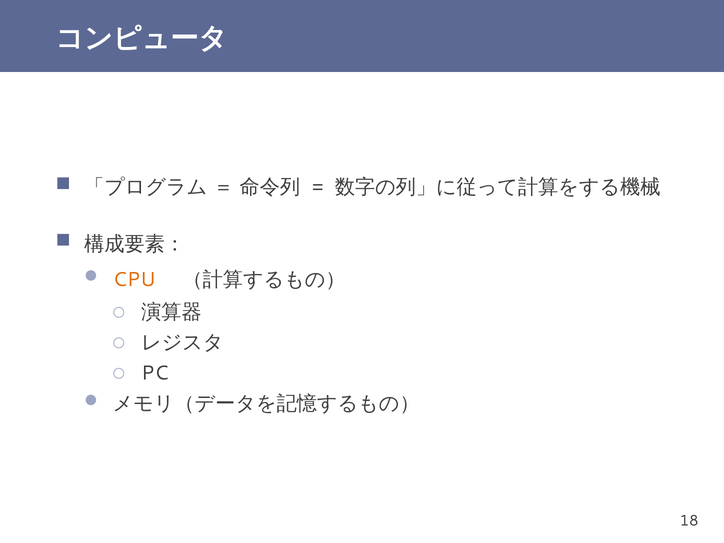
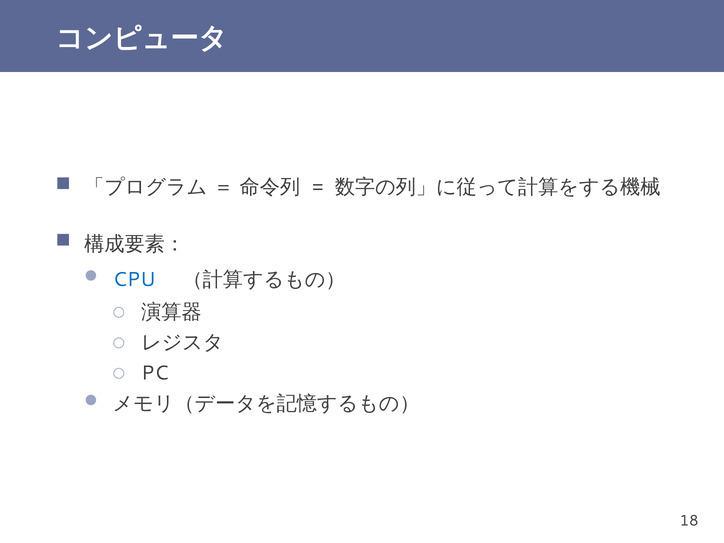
CPU colour: orange -> blue (134, 280)
